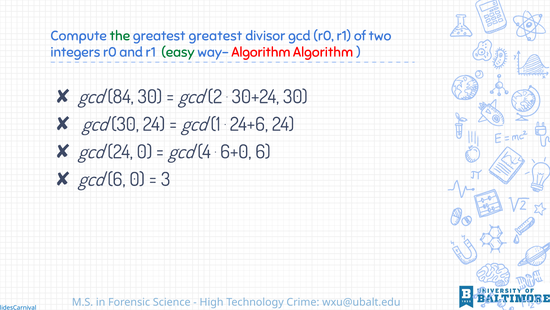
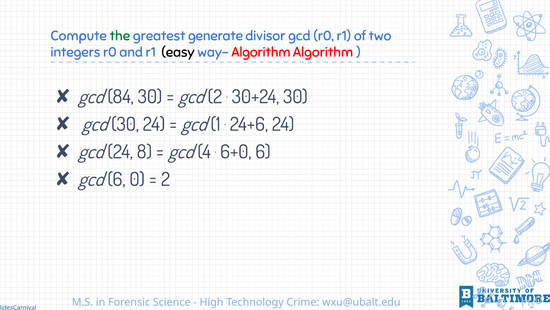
greatest greatest: greatest -> generate (216, 36)
easy colour: green -> black (178, 52)
24 0: 0 -> 8 (144, 152)
3: 3 -> 2 (166, 179)
